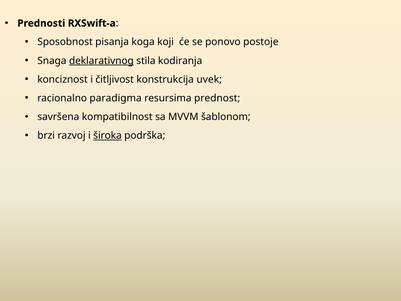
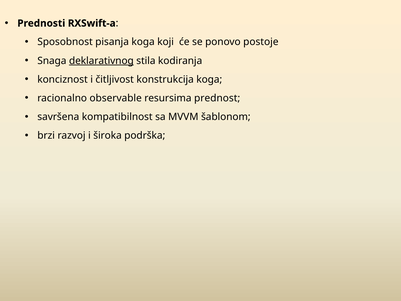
konstrukcija uvek: uvek -> koga (209, 79)
paradigma: paradigma -> observable (116, 98)
široka underline: present -> none (108, 136)
